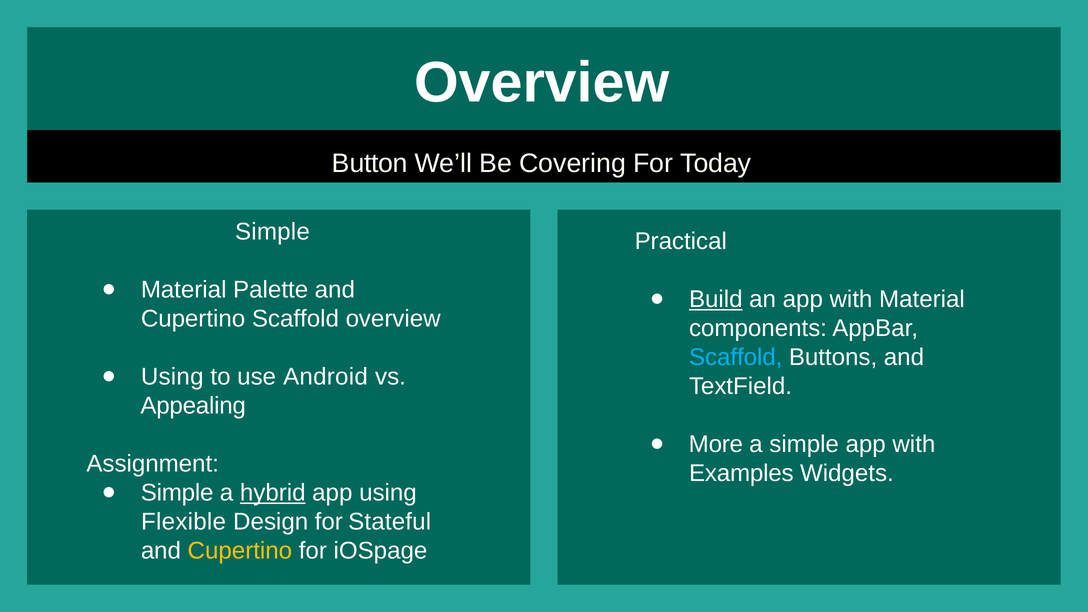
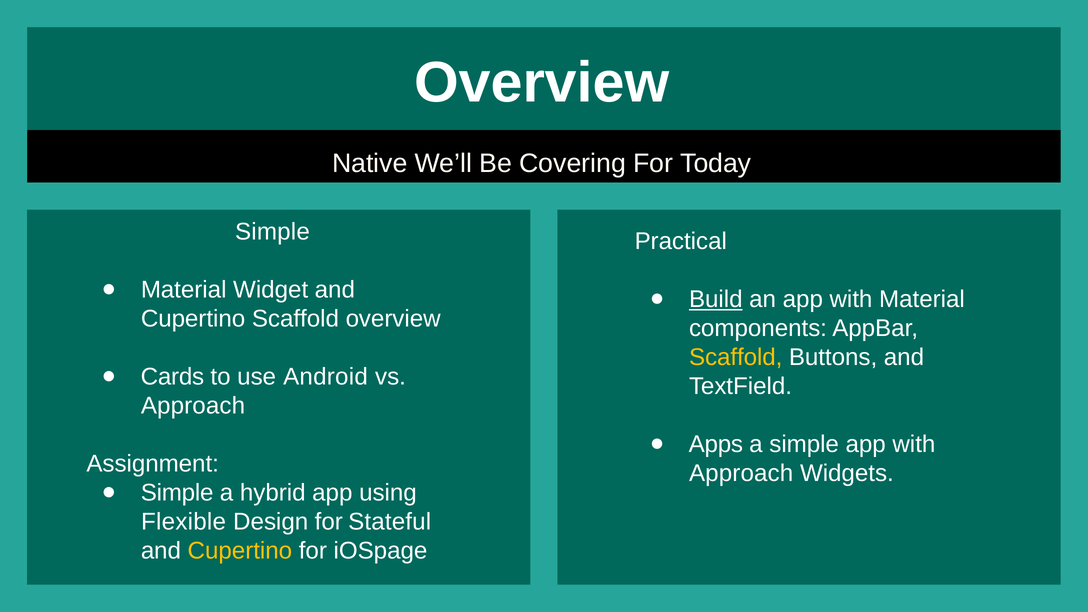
Button: Button -> Native (370, 164)
Palette: Palette -> Widget (271, 290)
Scaffold colour: light blue -> yellow (736, 357)
Using: Using -> Cards (172, 377)
Appealing: Appealing -> Approach (193, 406)
More: More -> Apps (716, 444)
Examples: Examples -> Approach (741, 473)
hybrid underline: present -> none (273, 493)
